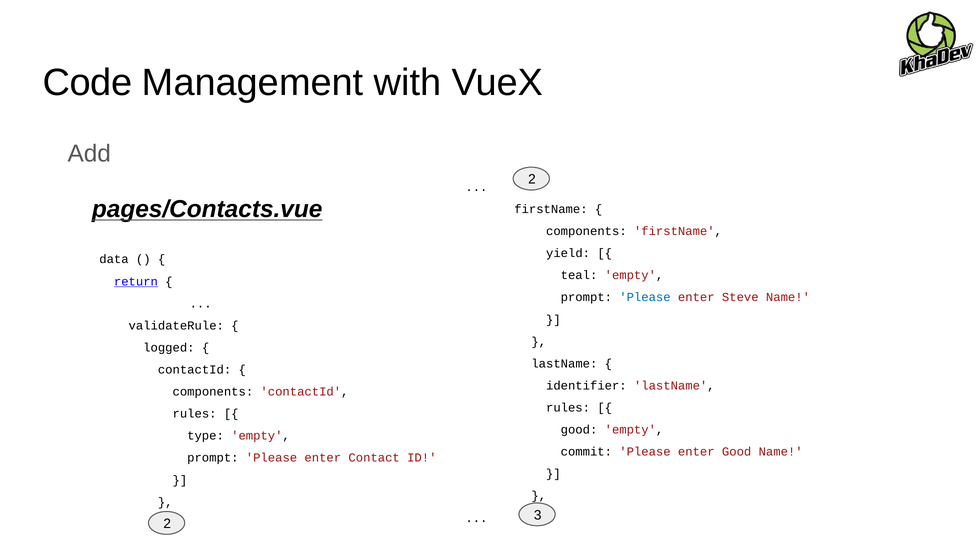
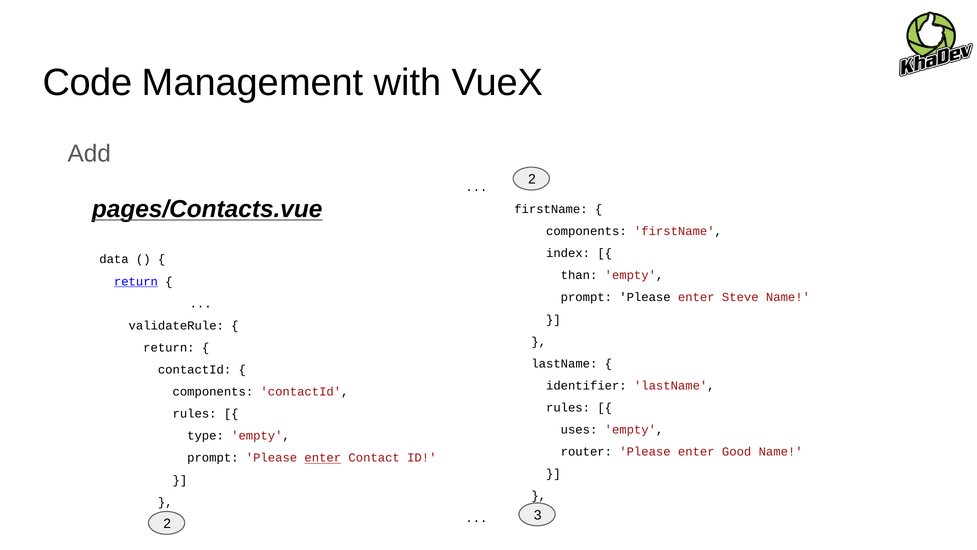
yield: yield -> index (568, 253)
teal: teal -> than (579, 275)
Please colour: blue -> black (645, 297)
logged: logged -> return (169, 347)
good: good -> uses (579, 429)
commit: commit -> router (586, 451)
enter underline: none -> present (323, 458)
